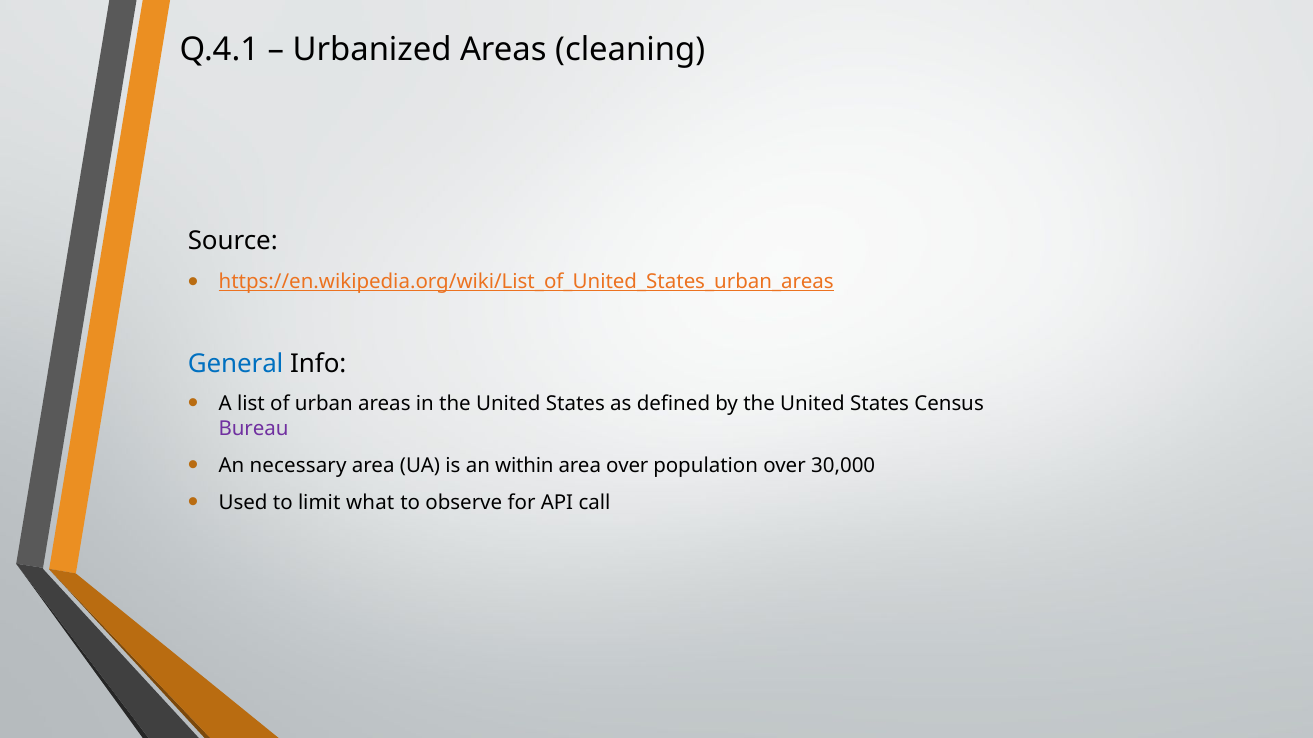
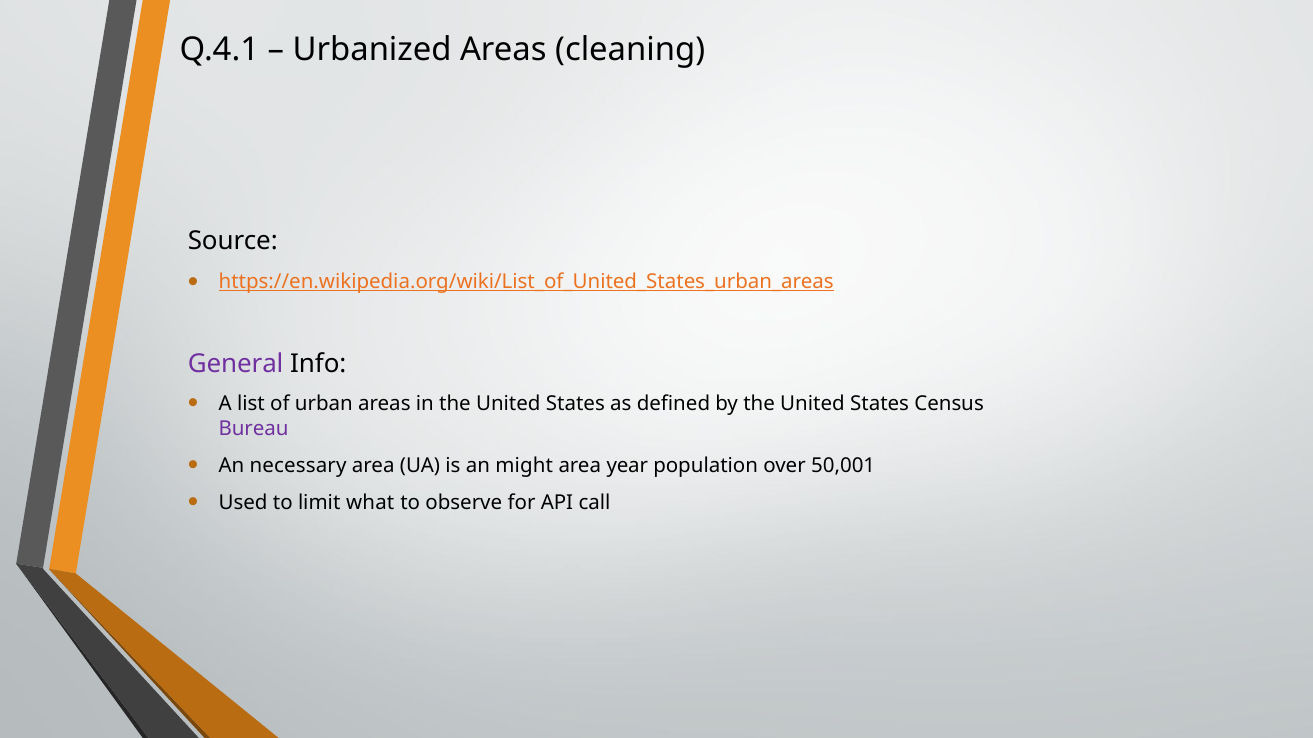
General colour: blue -> purple (236, 364)
within: within -> might (524, 466)
area over: over -> year (627, 466)
30,000: 30,000 -> 50,001 (843, 466)
